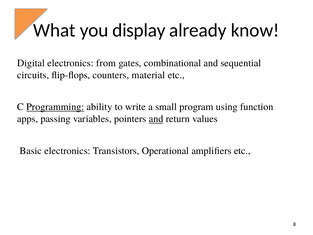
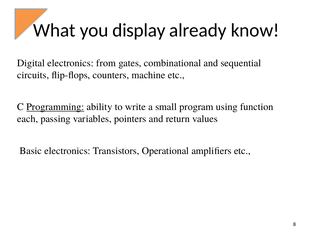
material: material -> machine (149, 75)
apps: apps -> each (28, 119)
and underline: present -> none (156, 119)
